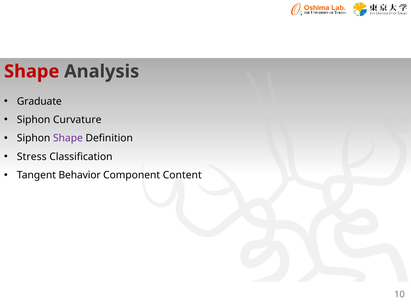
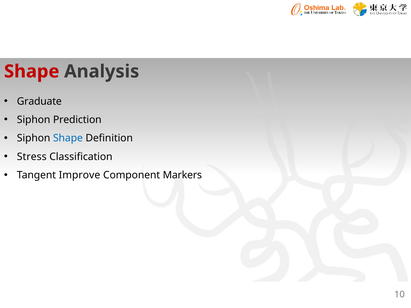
Curvature: Curvature -> Prediction (77, 120)
Shape colour: purple -> blue (68, 138)
Behavior: Behavior -> Improve (80, 175)
Content: Content -> Markers (182, 175)
